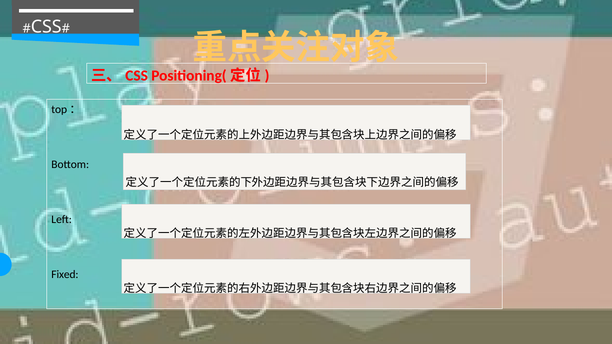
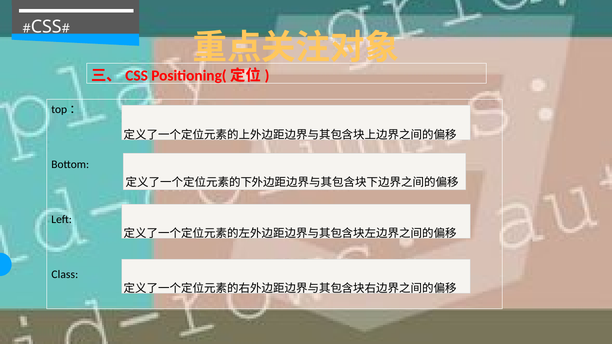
Fixed: Fixed -> Class (65, 275)
